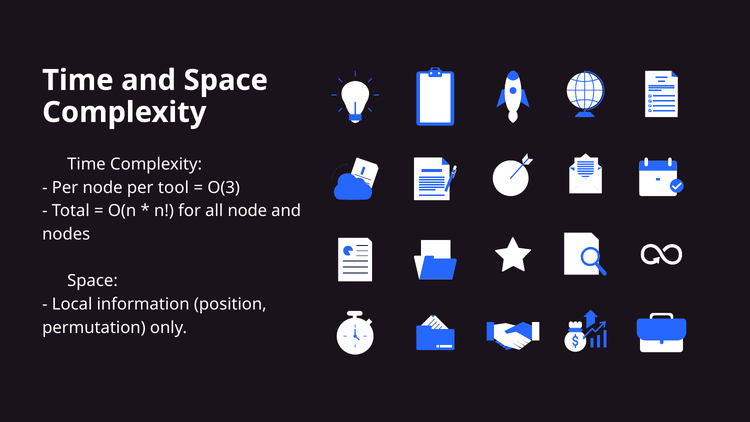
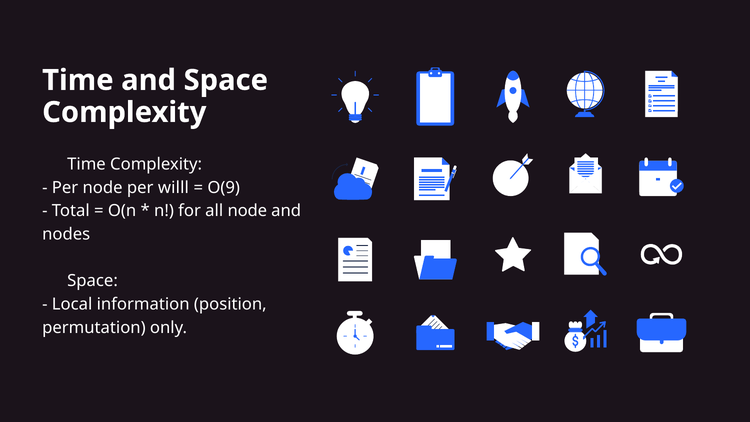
tool: tool -> willl (173, 188)
O(3: O(3 -> O(9 (224, 188)
